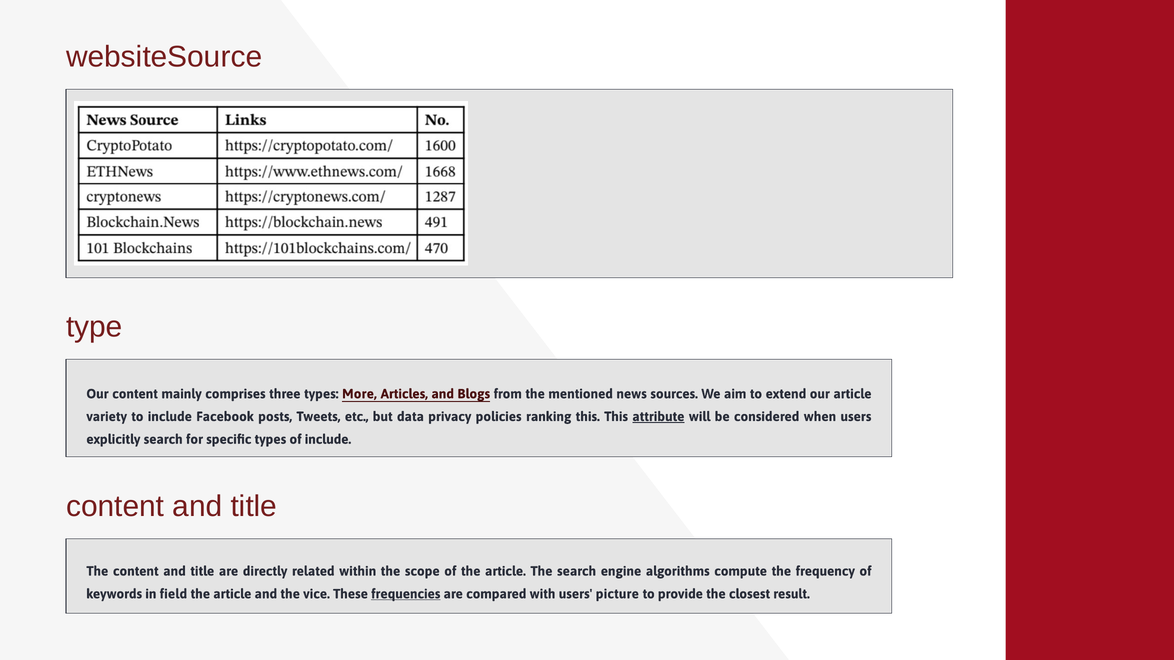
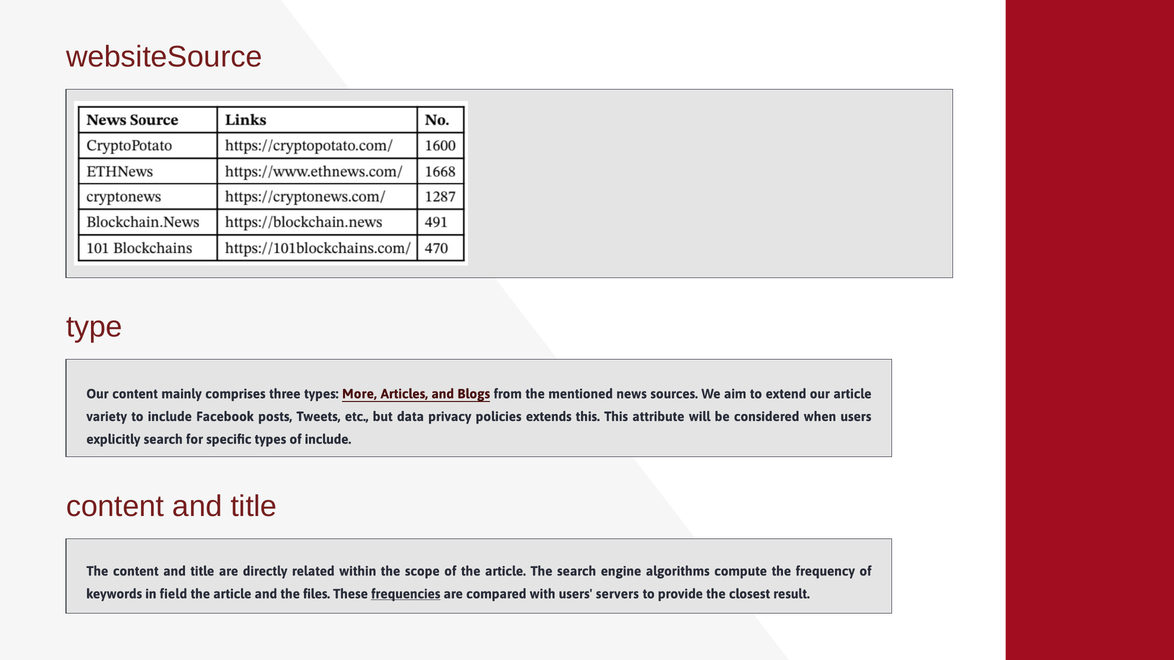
ranking: ranking -> extends (549, 417)
attribute underline: present -> none (658, 417)
vice: vice -> files (316, 594)
picture: picture -> servers (617, 594)
